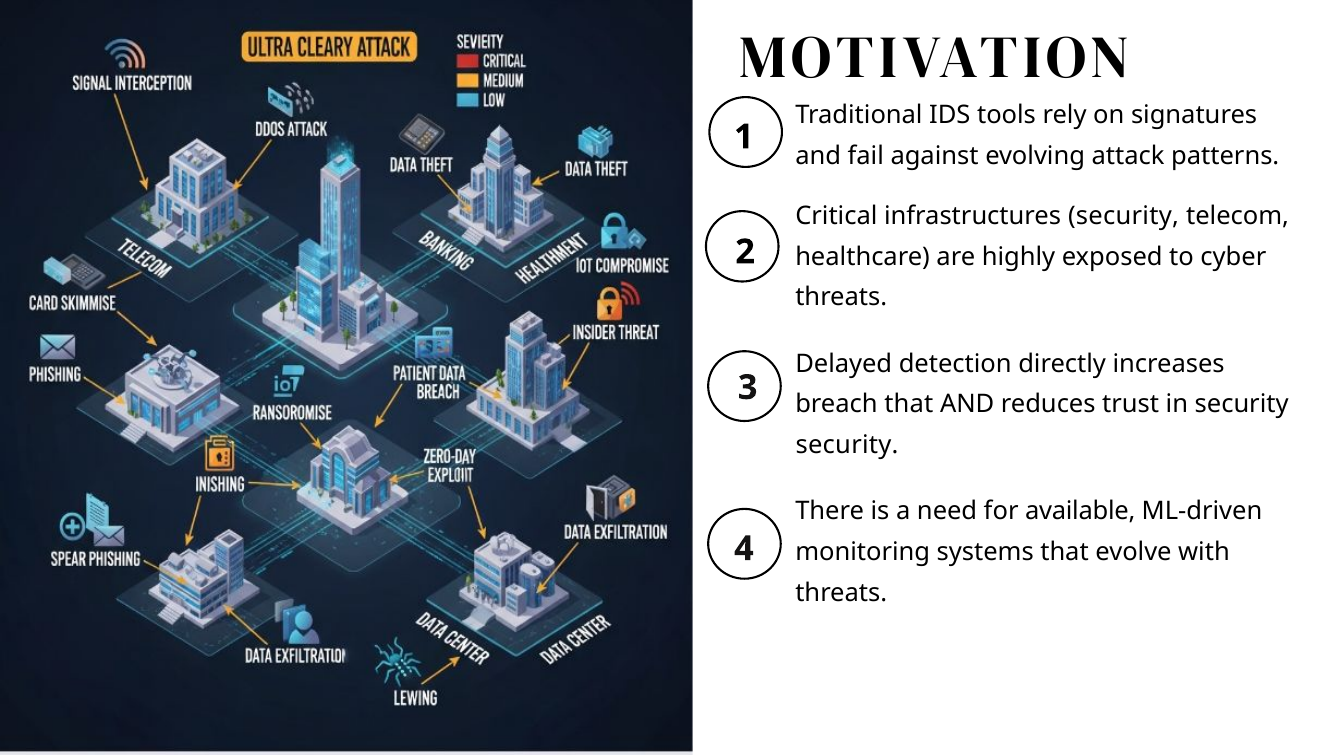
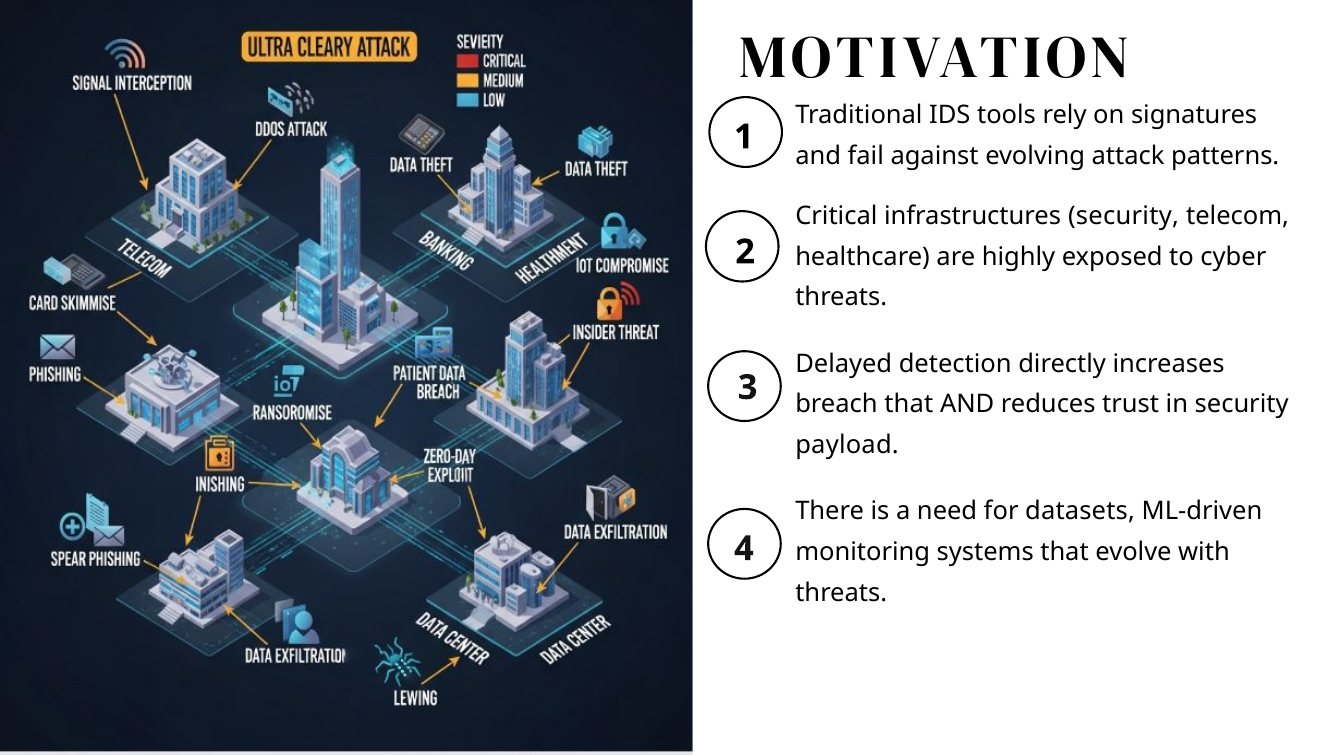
security: security -> payload (847, 445)
available: available -> datasets (1080, 511)
